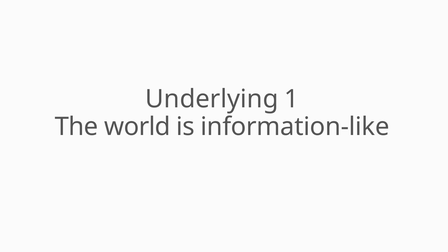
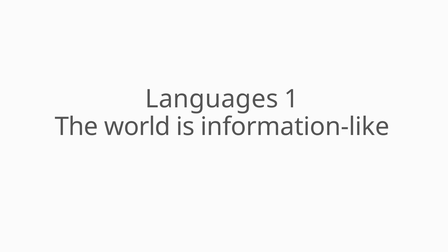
Underlying: Underlying -> Languages (212, 99)
